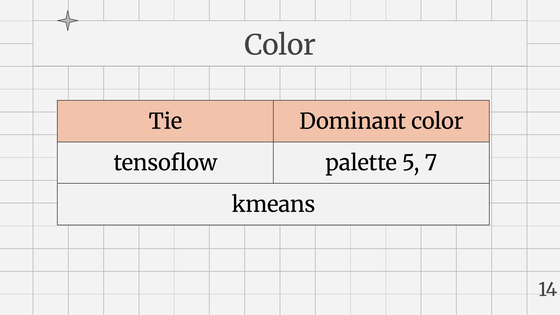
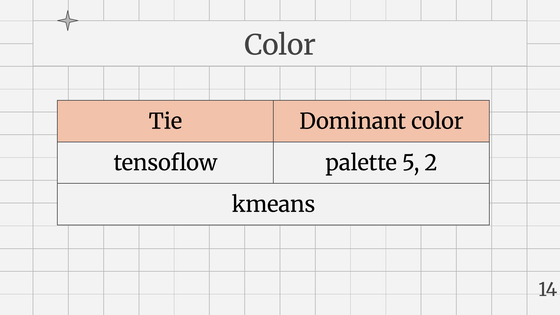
7: 7 -> 2 (431, 163)
